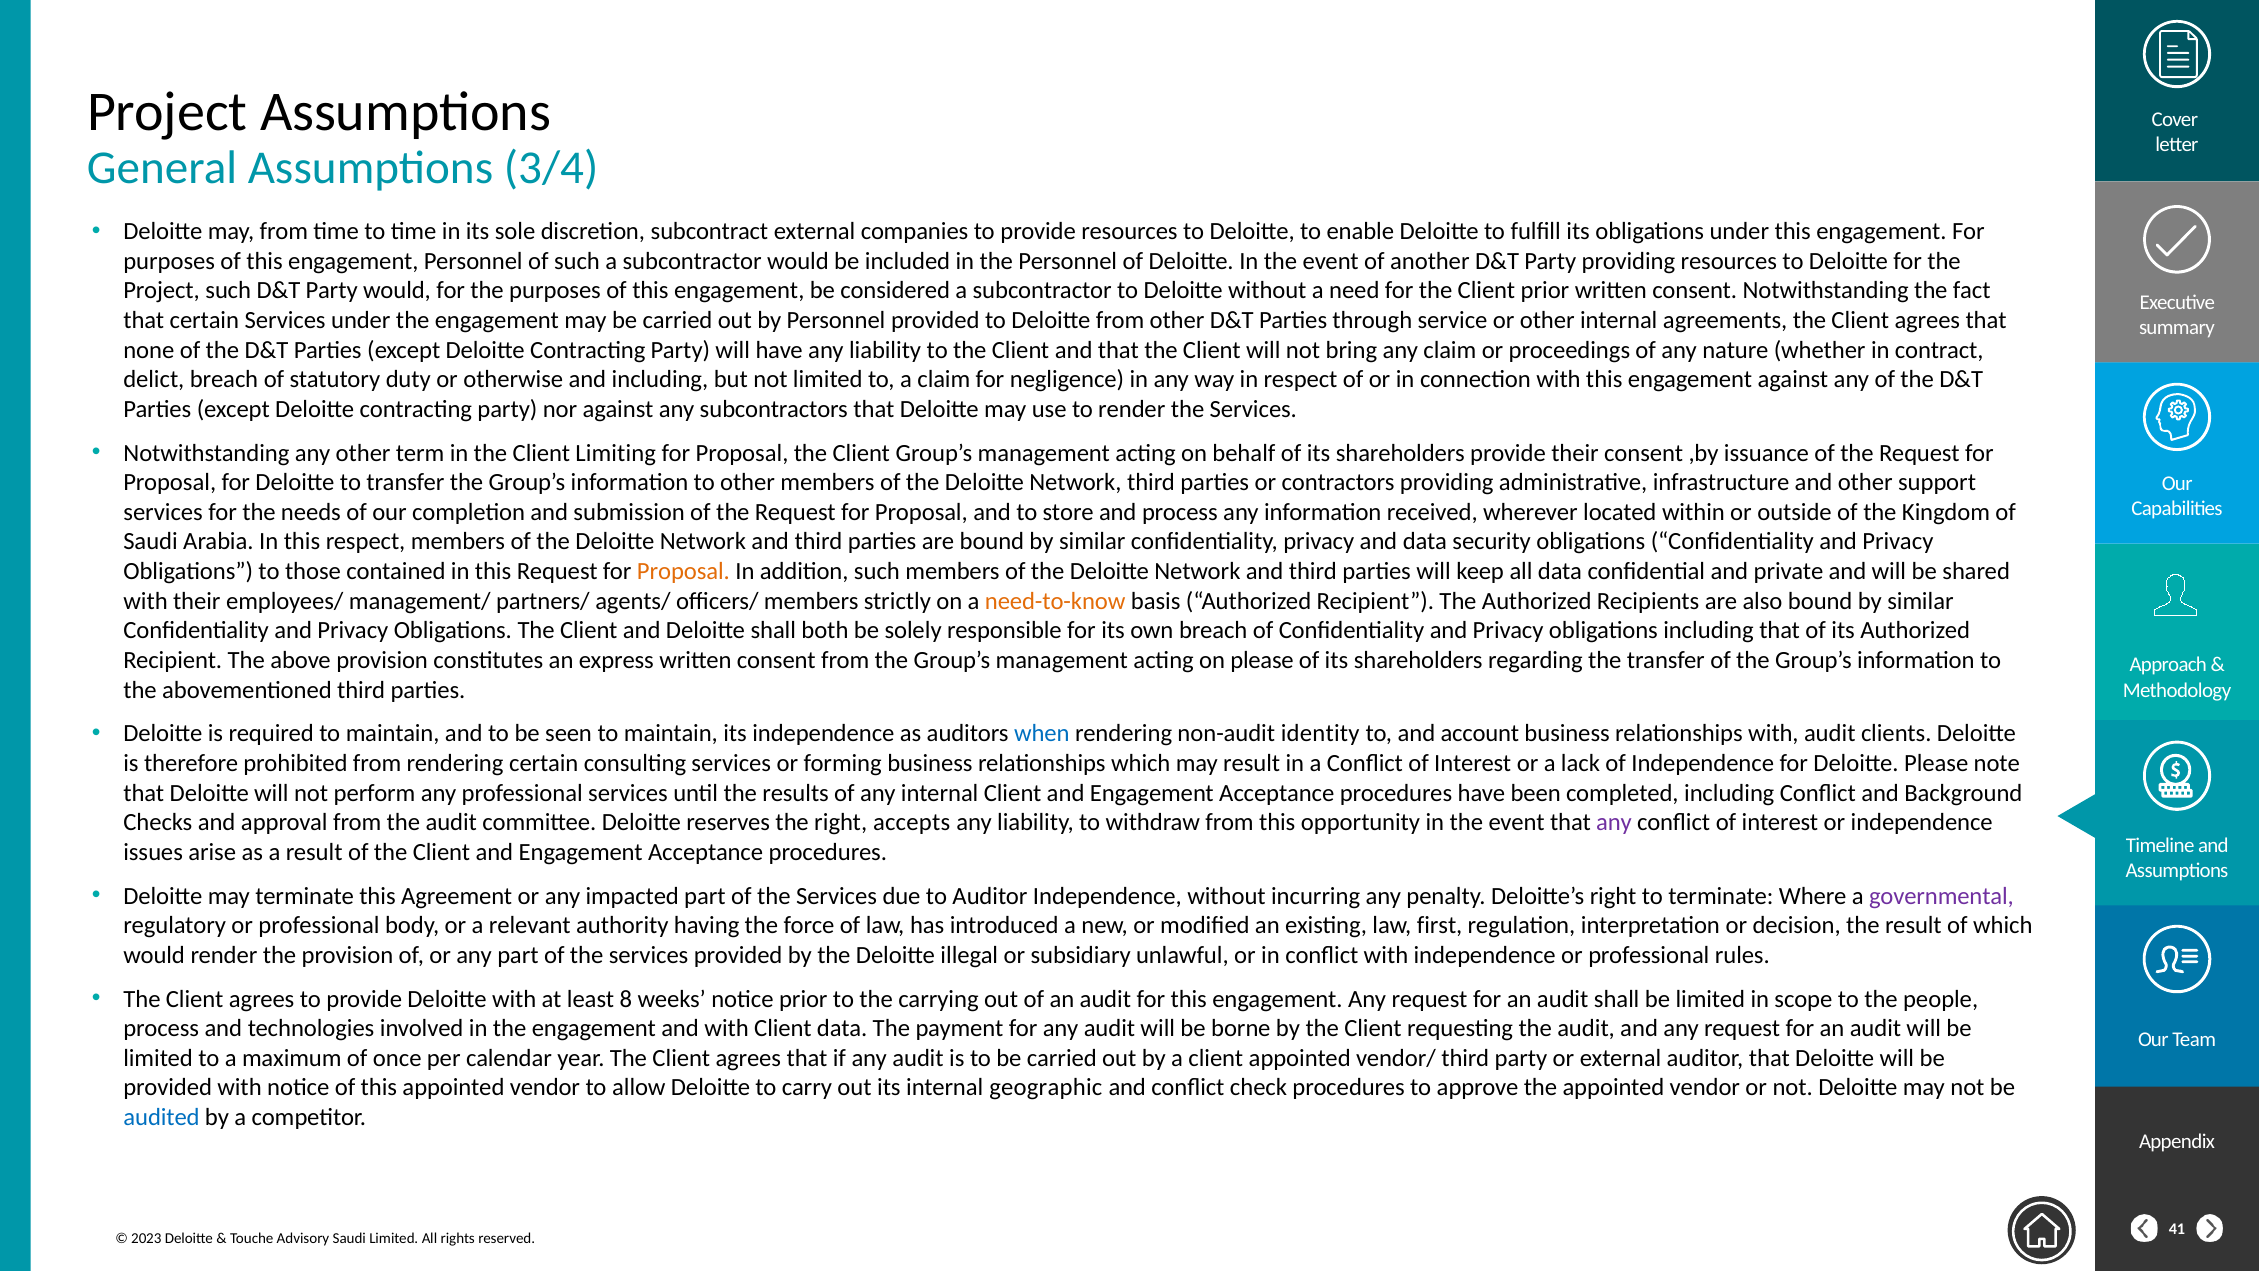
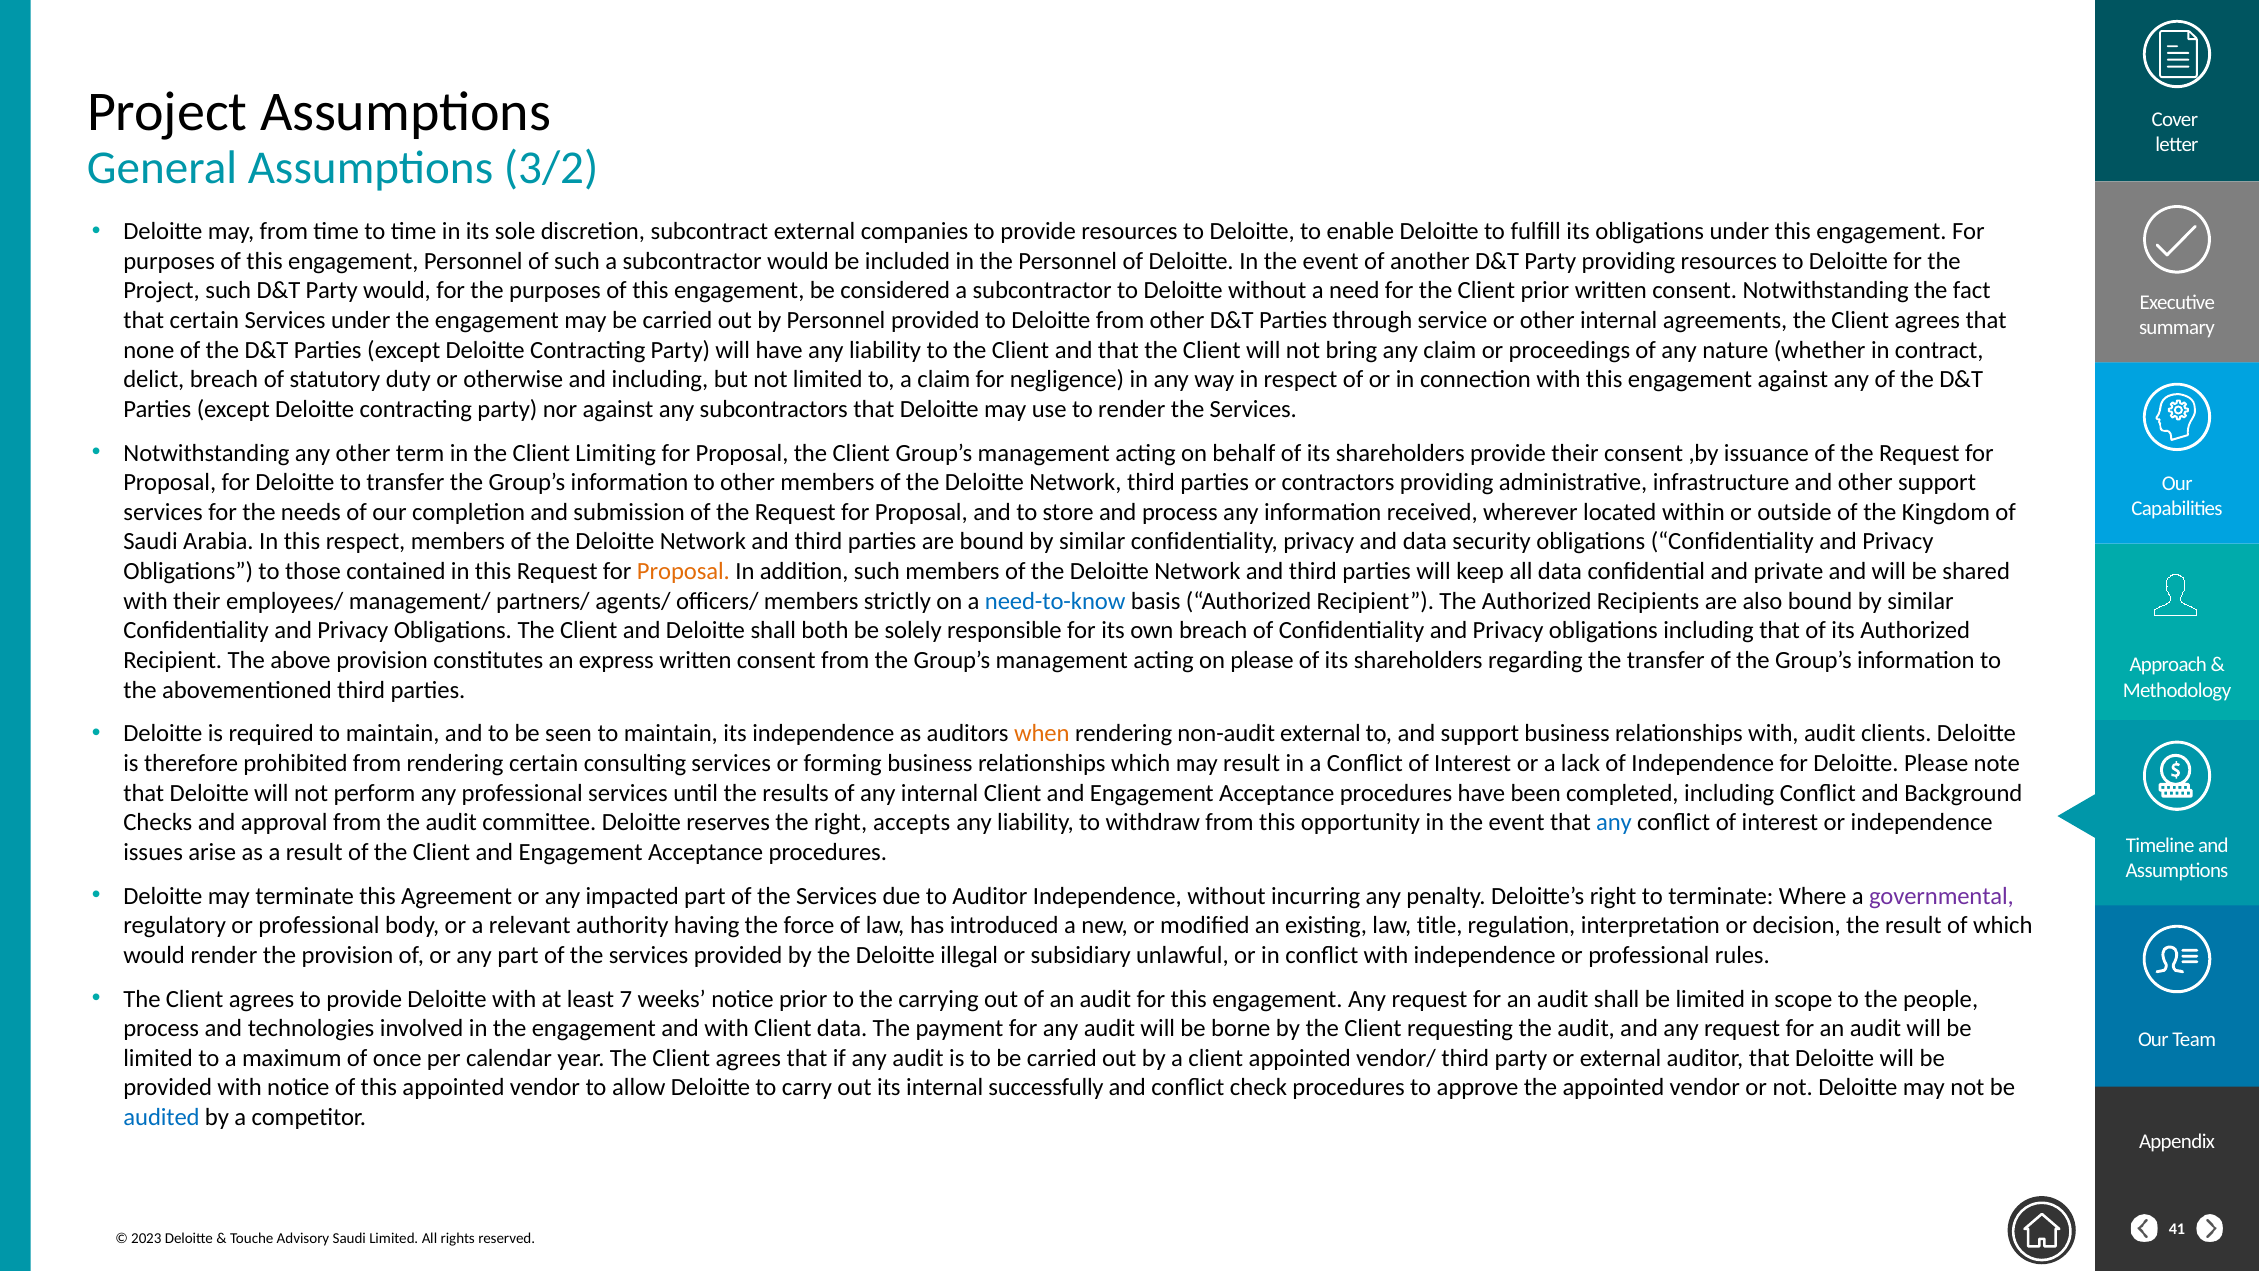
3/4: 3/4 -> 3/2 (551, 168)
need-to-know colour: orange -> blue (1055, 601)
when colour: blue -> orange (1042, 733)
non-audit identity: identity -> external (1320, 733)
and account: account -> support (1480, 733)
any colour: purple -> blue (1614, 822)
first: first -> title (1440, 925)
8: 8 -> 7 (626, 999)
geographic: geographic -> successfully (1046, 1088)
